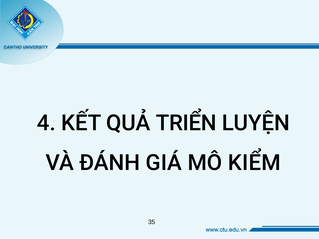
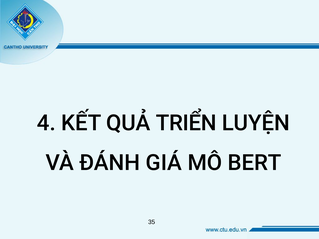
KIỂM: KIỂM -> BERT (254, 163)
